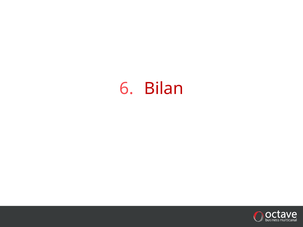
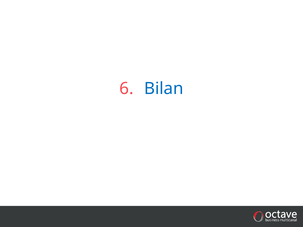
Bilan colour: red -> blue (164, 89)
